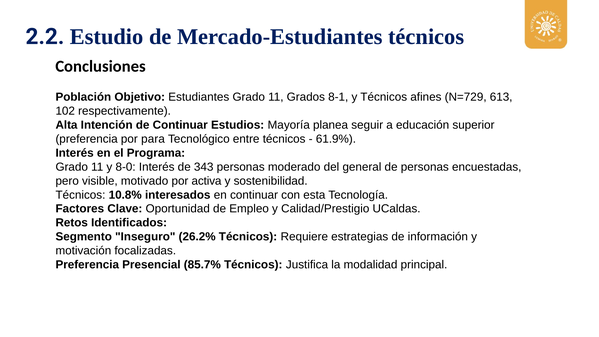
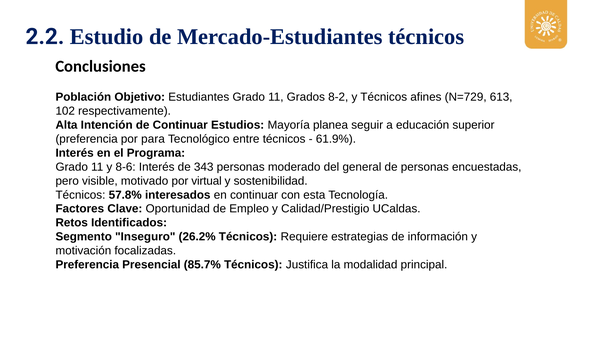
8-1: 8-1 -> 8-2 (338, 97)
8-0: 8-0 -> 8-6 (126, 167)
activa: activa -> virtual (207, 181)
10.8%: 10.8% -> 57.8% (125, 195)
